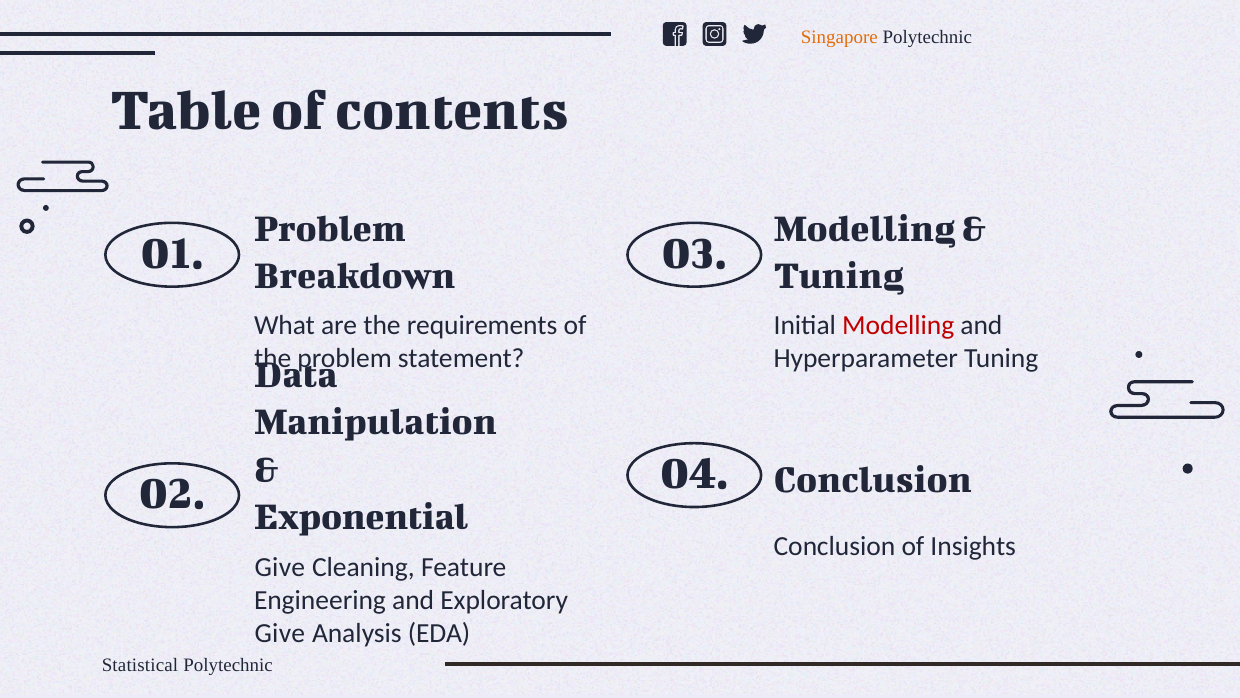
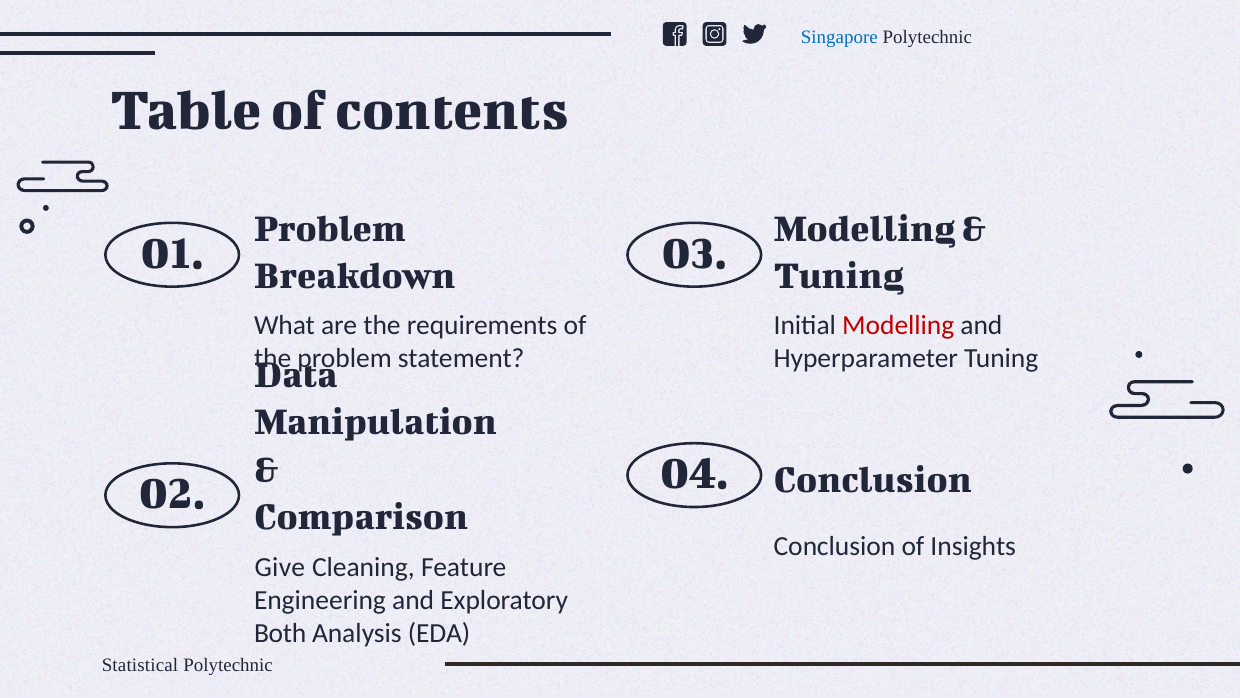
Singapore colour: orange -> blue (839, 37)
Exponential: Exponential -> Comparison (361, 516)
Give: Give -> Both (280, 633)
